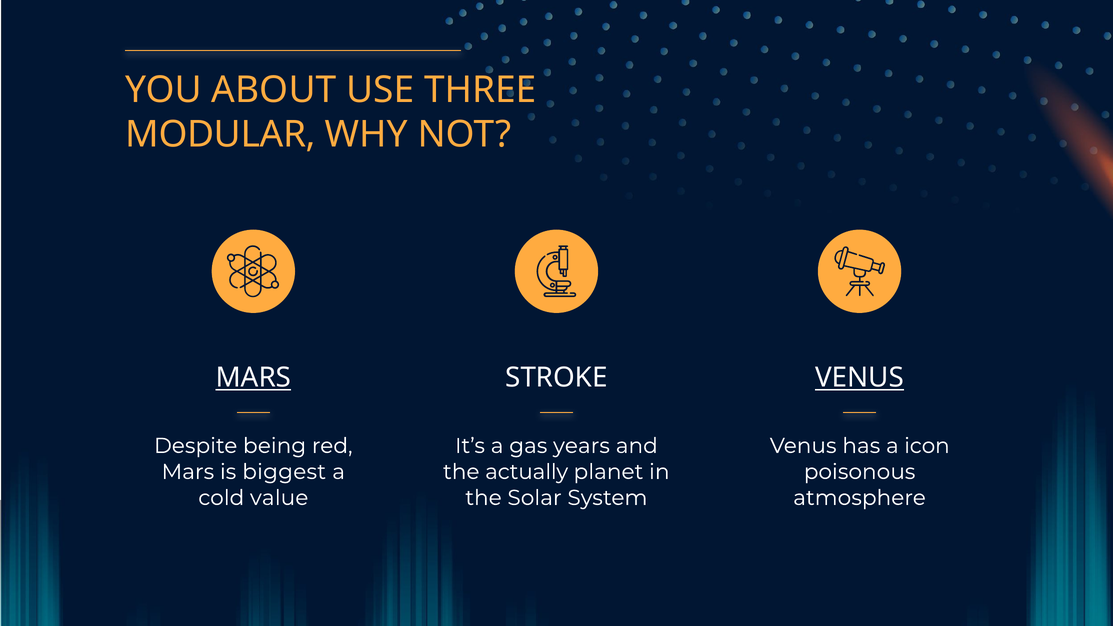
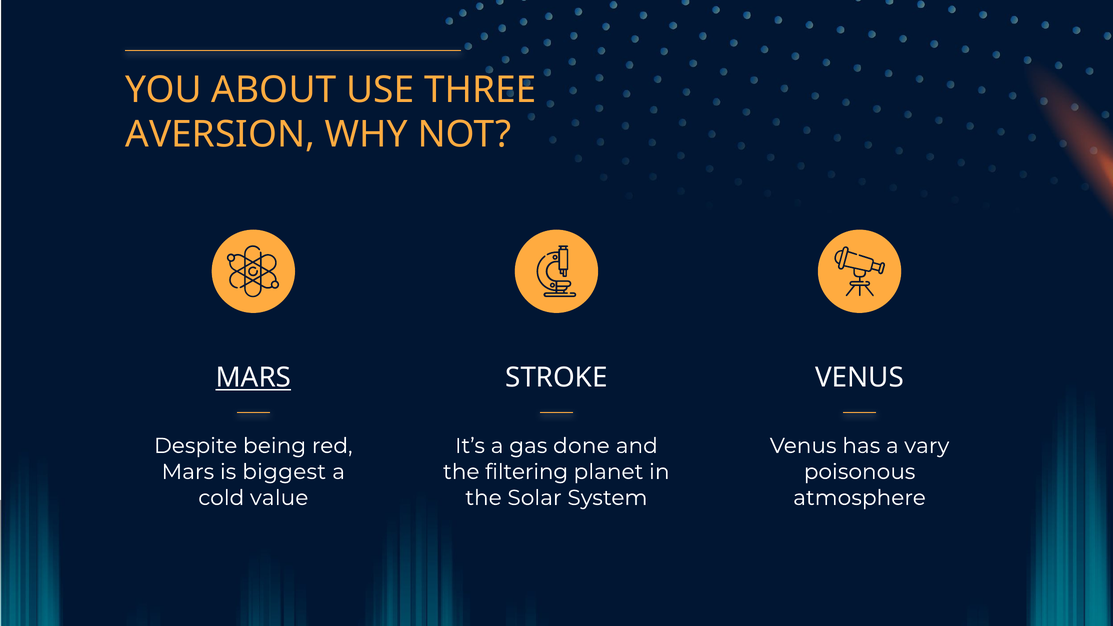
MODULAR: MODULAR -> AVERSION (220, 135)
VENUS underline: present -> none (860, 378)
years: years -> done (581, 446)
icon: icon -> vary (927, 446)
actually: actually -> filtering (527, 472)
